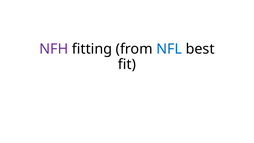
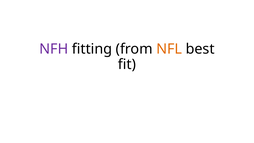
NFL colour: blue -> orange (169, 49)
